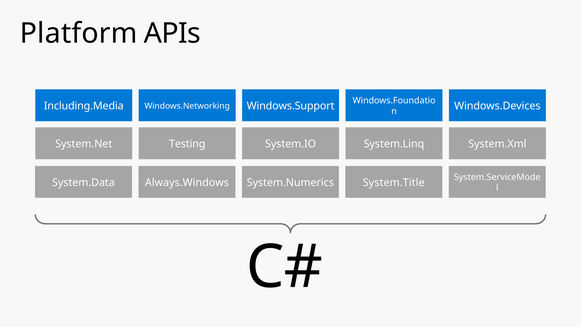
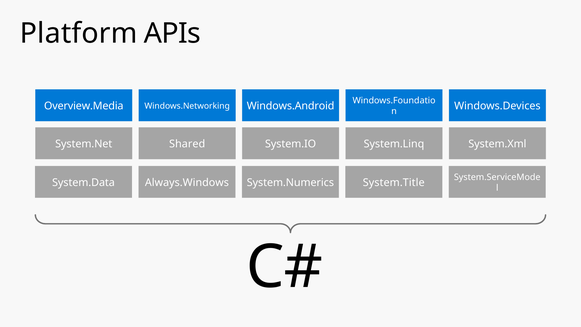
Including.Media: Including.Media -> Overview.Media (84, 106)
Windows.Support: Windows.Support -> Windows.Android (291, 106)
Testing: Testing -> Shared (187, 144)
